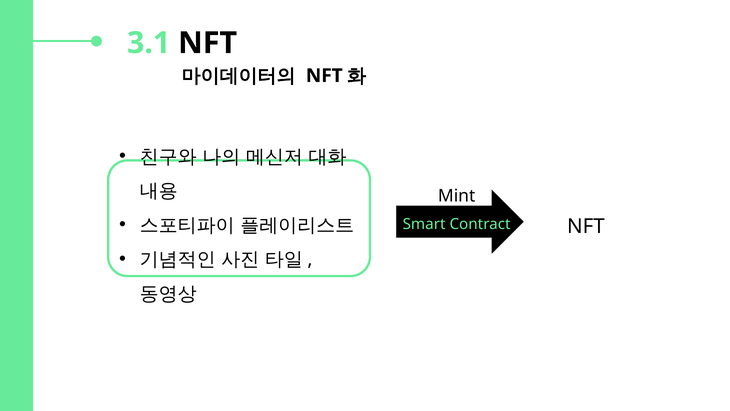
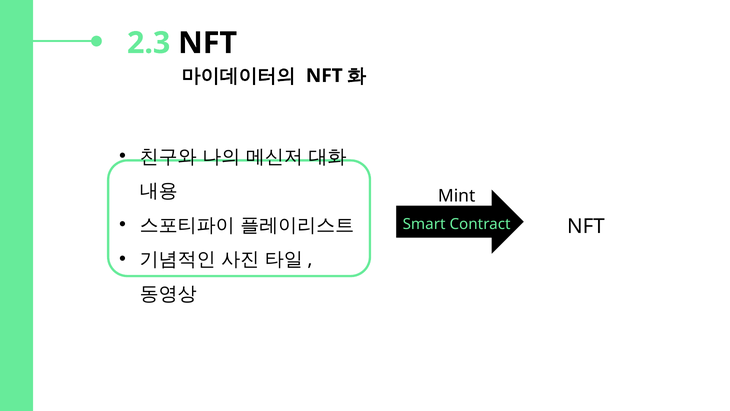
3.1: 3.1 -> 2.3 (149, 43)
